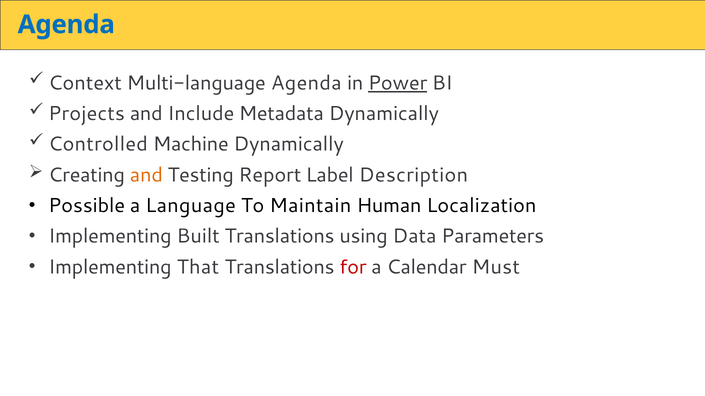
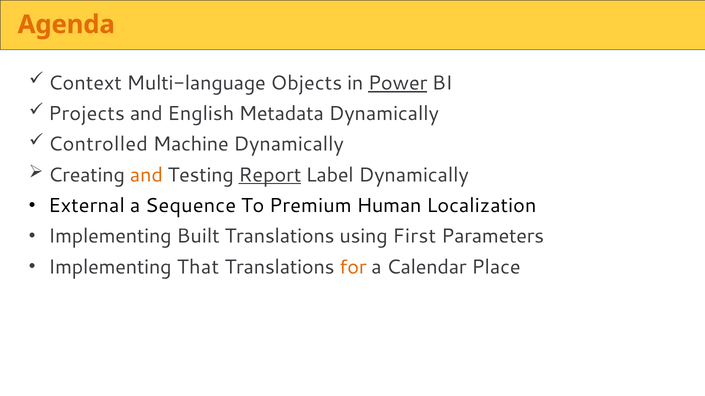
Agenda colour: blue -> orange (66, 25)
Multi-language Agenda: Agenda -> Objects (306, 83)
Include: Include -> English (201, 114)
Report underline: none -> present (270, 175)
Label Description: Description -> Dynamically (414, 175)
Possible: Possible -> External (87, 206)
Language: Language -> Sequence (191, 206)
Maintain: Maintain -> Premium (310, 206)
Data: Data -> First (414, 237)
for colour: red -> orange (353, 267)
Must: Must -> Place (496, 267)
